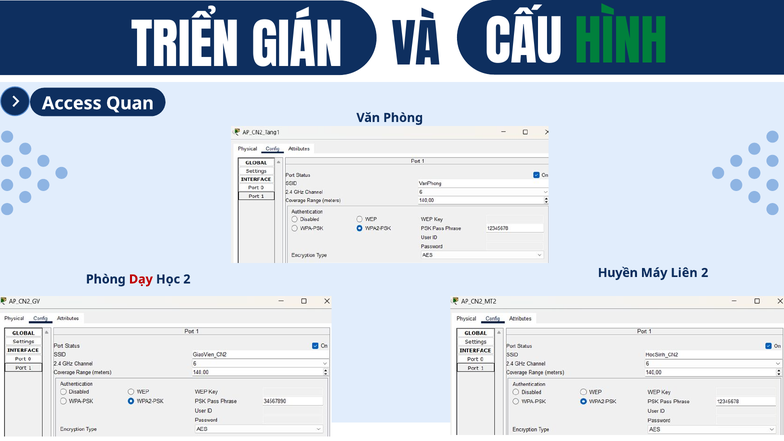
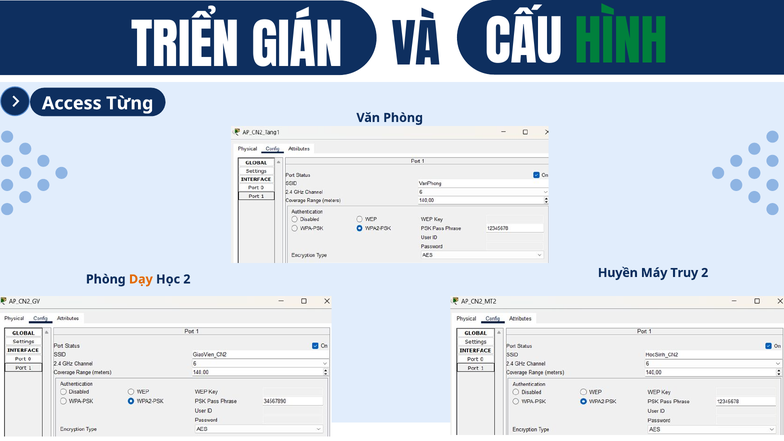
Quan: Quan -> Từng (130, 103)
Liên: Liên -> Truy (684, 273)
Dạy colour: red -> orange (141, 279)
